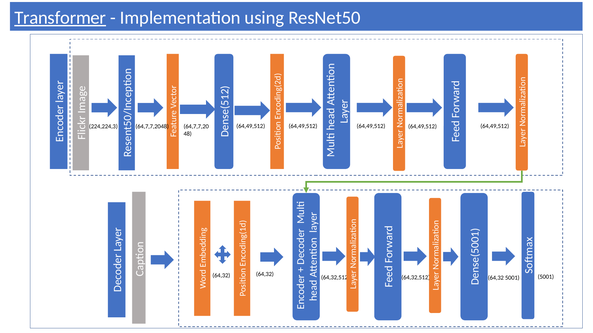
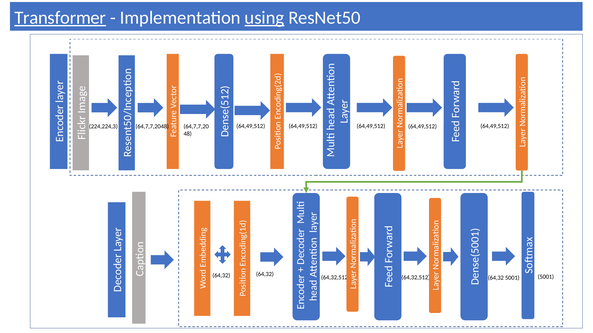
using underline: none -> present (264, 18)
